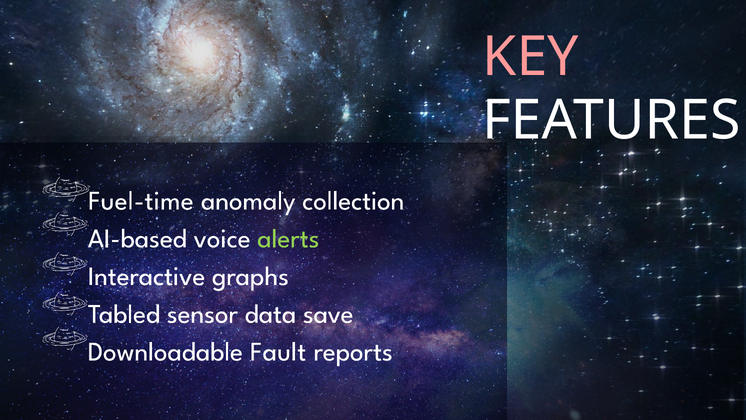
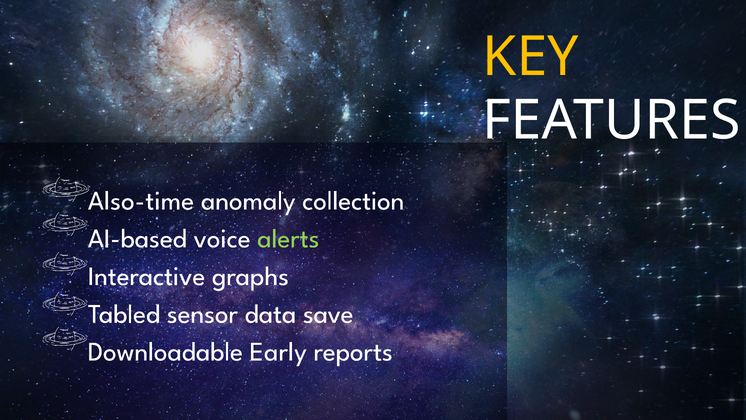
KEY colour: pink -> yellow (531, 57)
Fuel-time: Fuel-time -> Also-time (141, 200)
Fault: Fault -> Early (278, 351)
